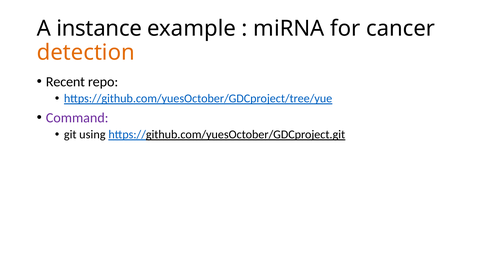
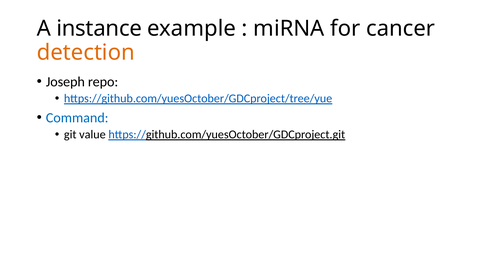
Recent: Recent -> Joseph (65, 82)
Command colour: purple -> blue (77, 118)
using: using -> value (92, 135)
